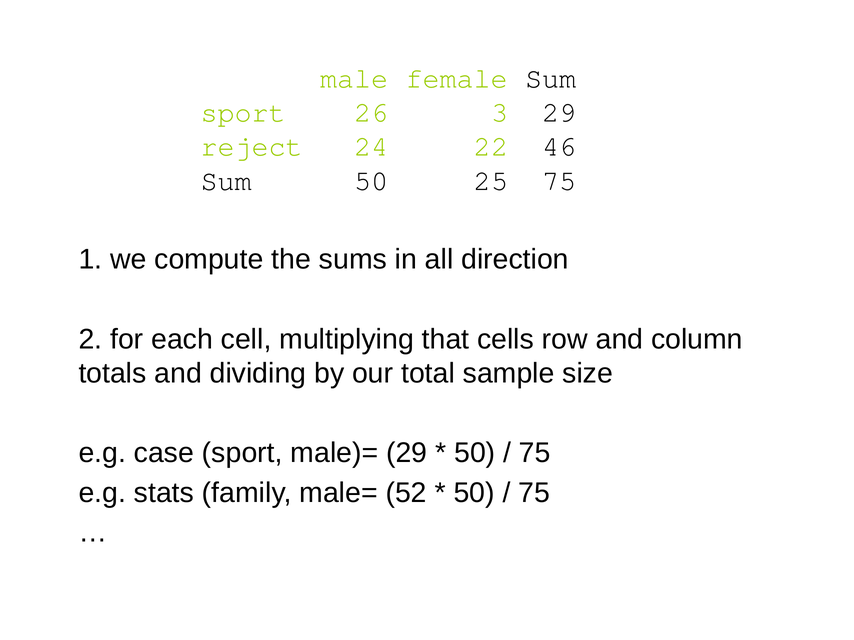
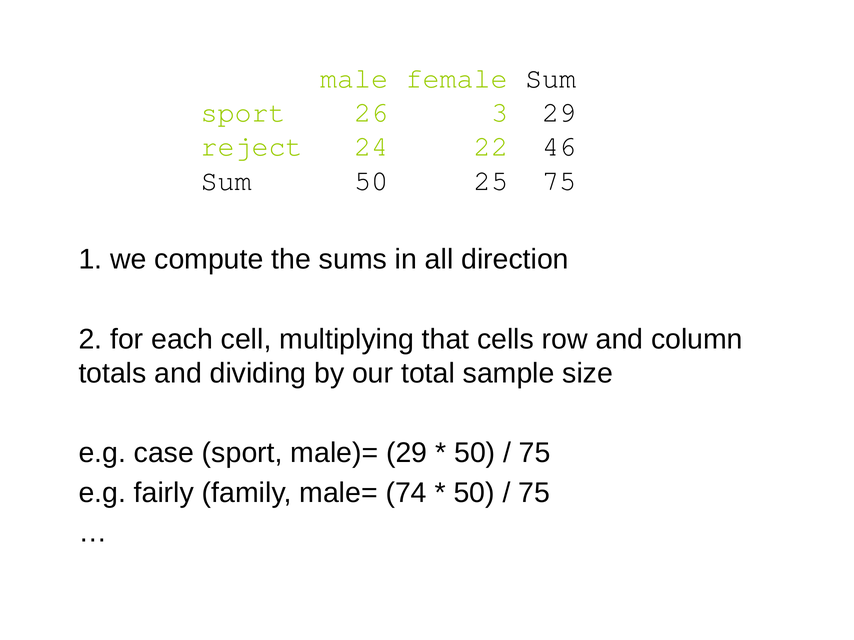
stats: stats -> fairly (164, 493)
52: 52 -> 74 (406, 493)
